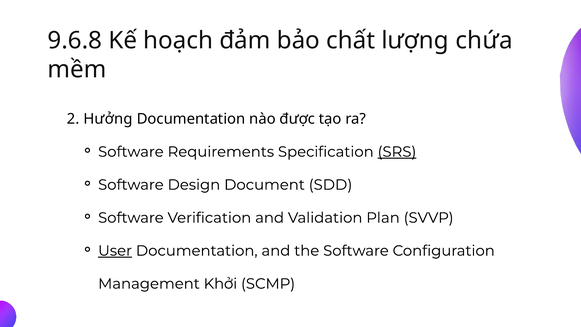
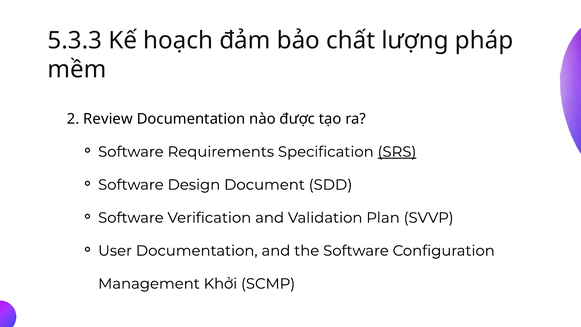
9.6.8: 9.6.8 -> 5.3.3 (75, 40)
chứa: chứa -> pháp (484, 40)
Hưởng: Hưởng -> Review (108, 119)
User underline: present -> none (115, 251)
